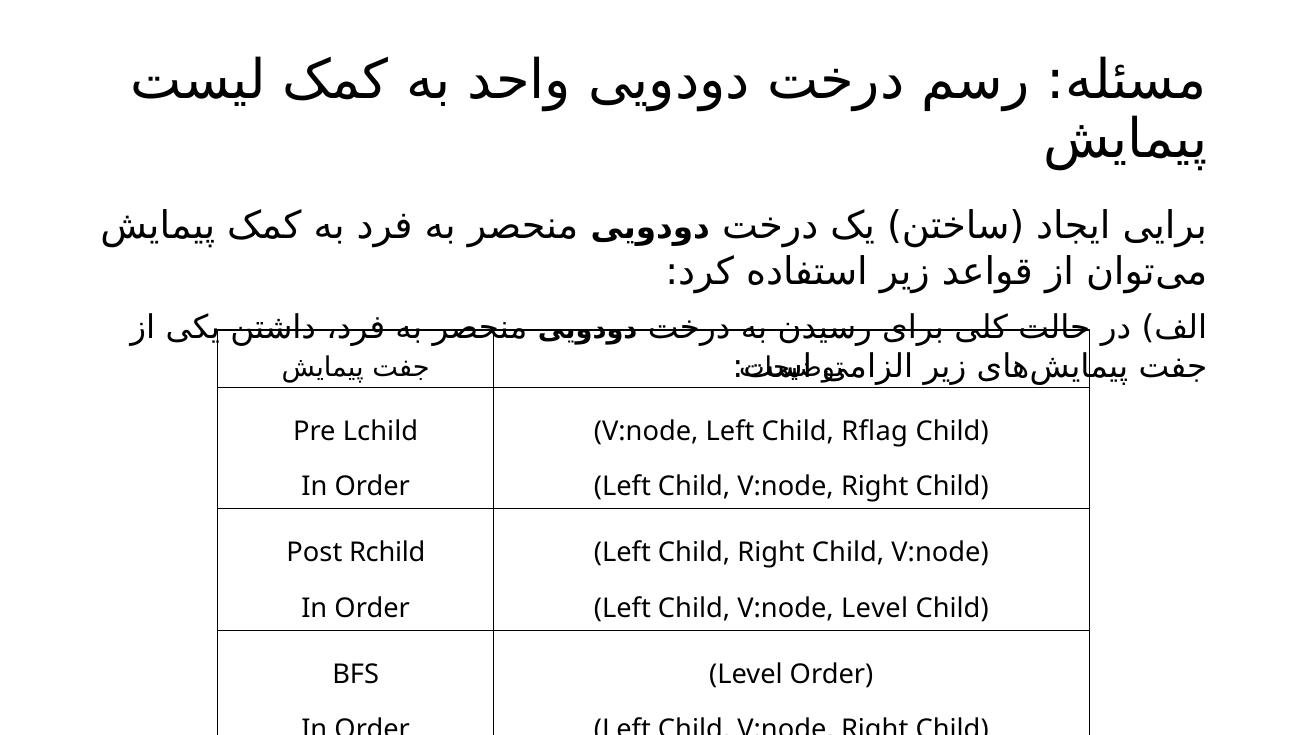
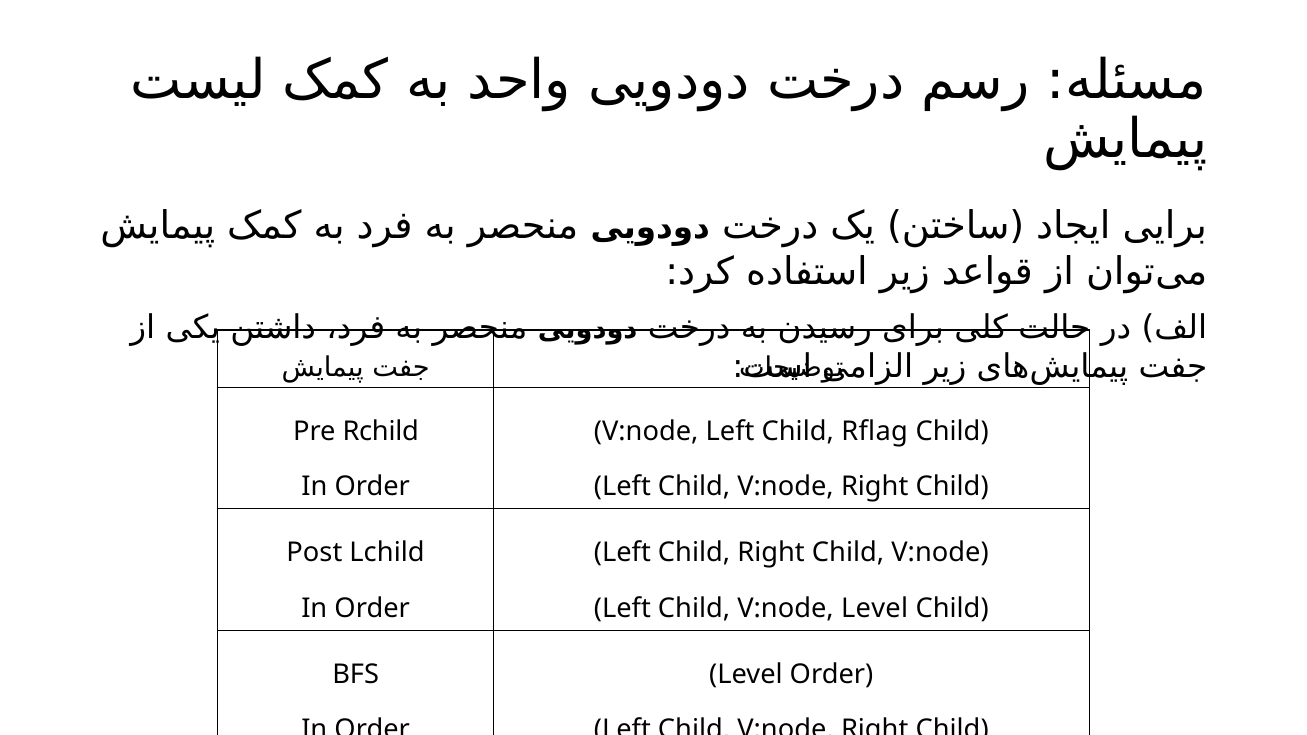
Lchild: Lchild -> Rchild (381, 431)
Rchild: Rchild -> Lchild (387, 553)
